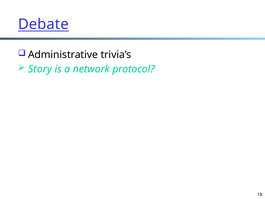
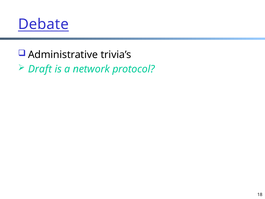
Story: Story -> Draft (40, 69)
